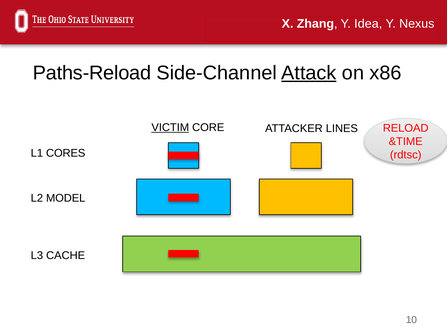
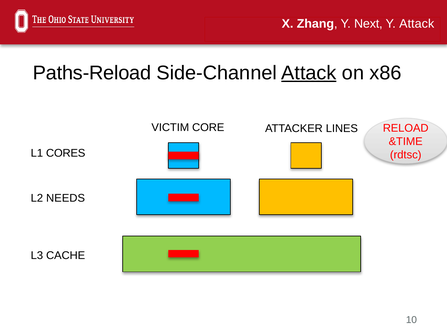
Idea: Idea -> Next (368, 24)
Y Nexus: Nexus -> Attack (417, 24)
VICTIM underline: present -> none (170, 128)
MODEL: MODEL -> NEEDS (66, 198)
